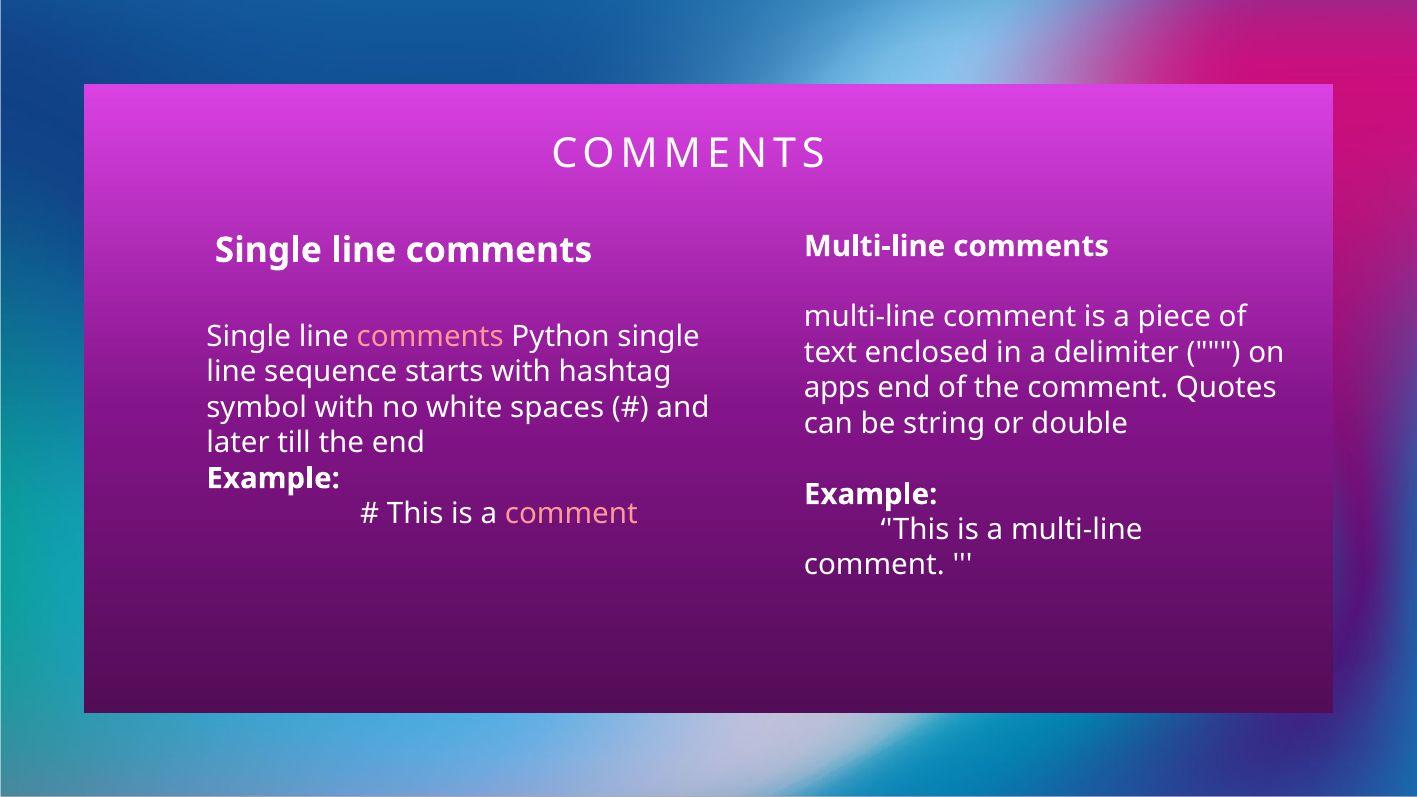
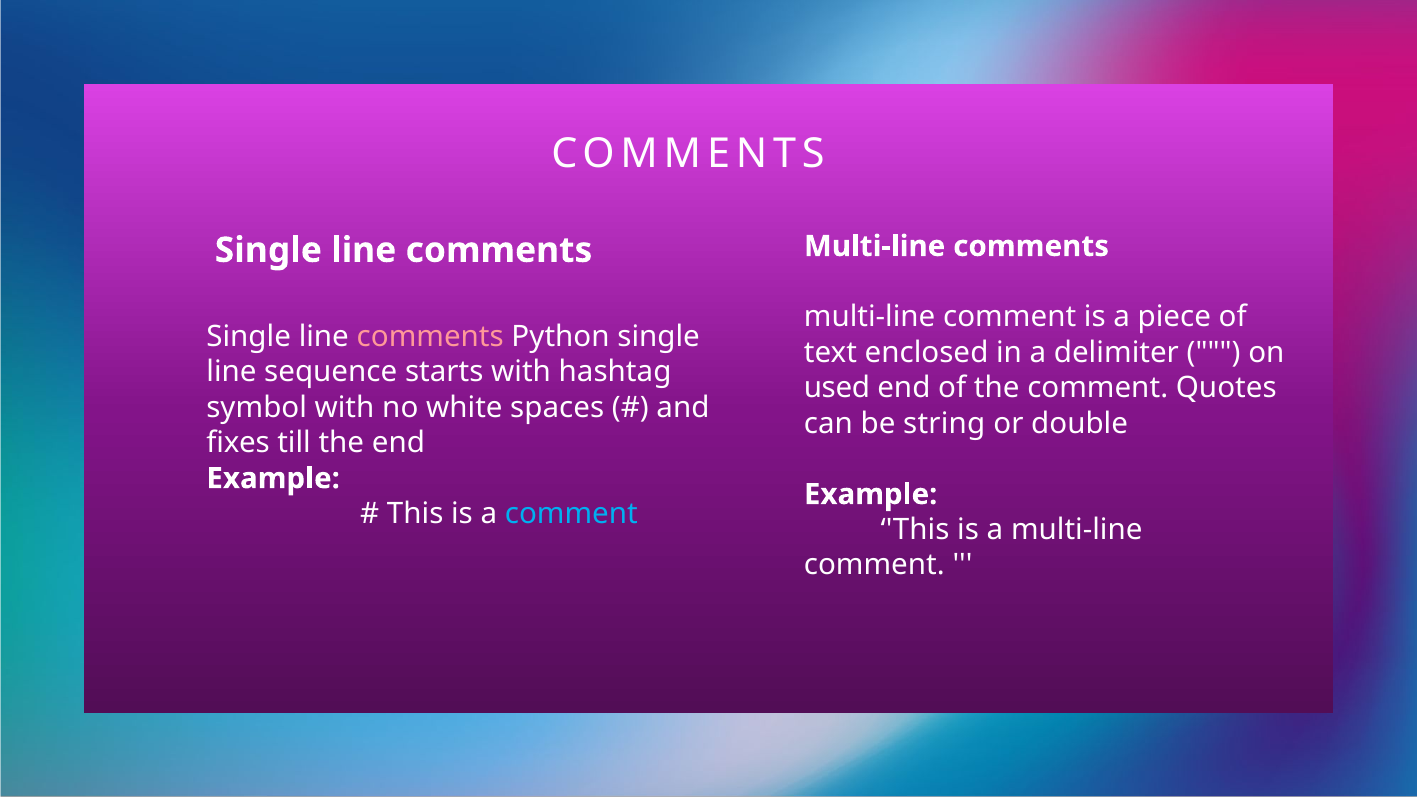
apps: apps -> used (837, 388)
later: later -> fixes (238, 443)
comment colour: pink -> light blue (571, 514)
